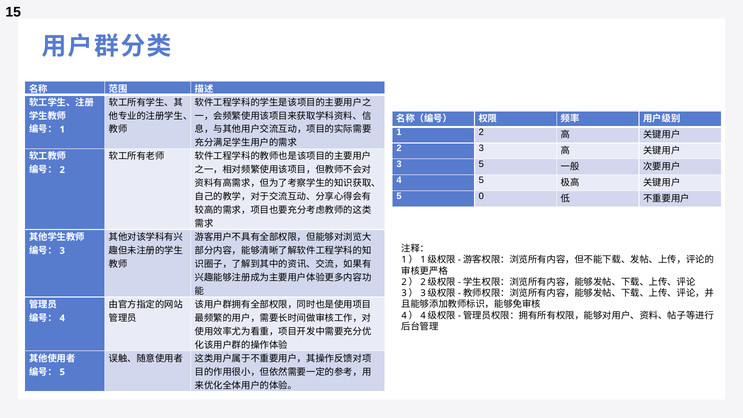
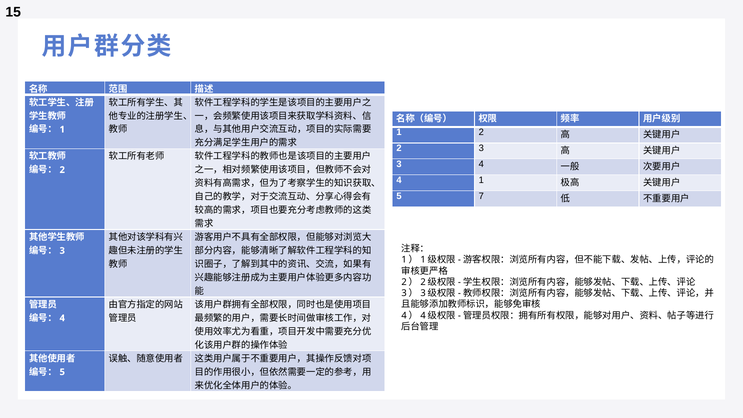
3 5: 5 -> 4 (481, 164)
4 5: 5 -> 1 (481, 180)
0: 0 -> 7 (481, 196)
